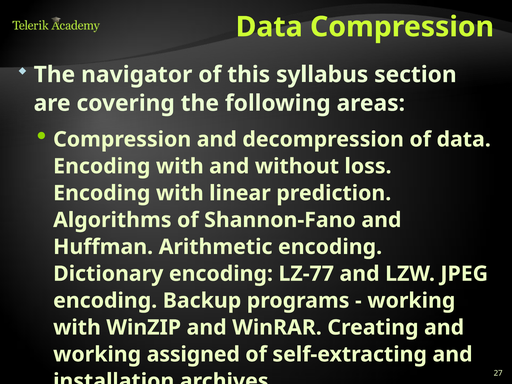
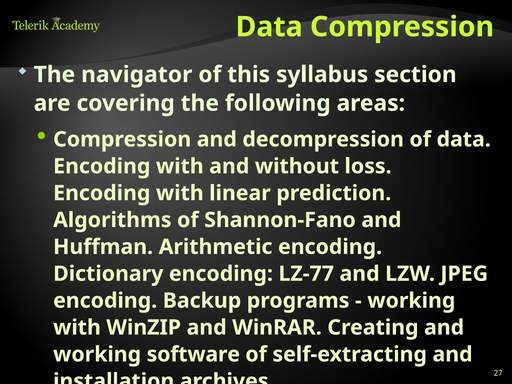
assigned: assigned -> software (193, 354)
